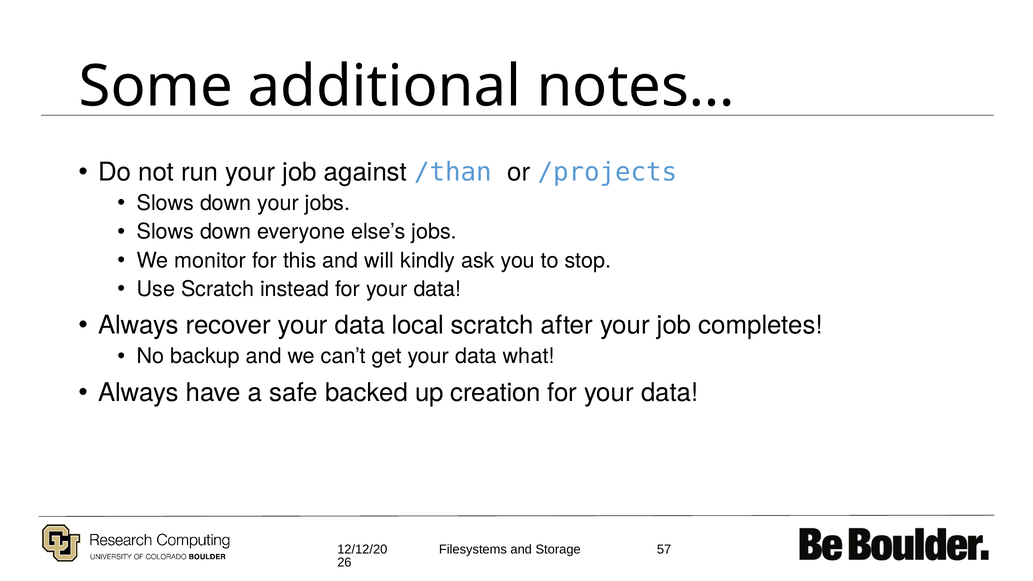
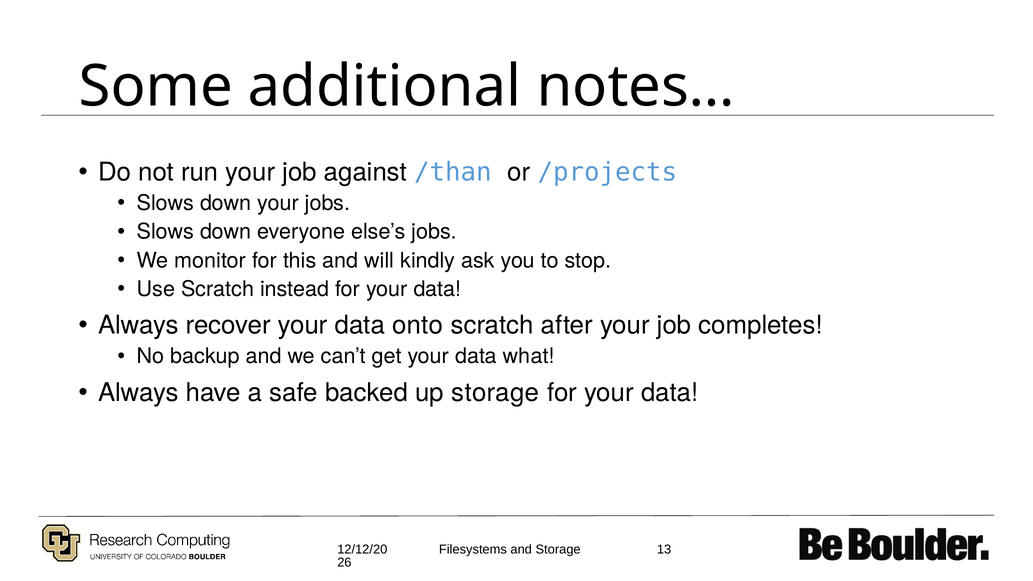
local: local -> onto (418, 325)
up creation: creation -> storage (495, 393)
57: 57 -> 13 (664, 550)
